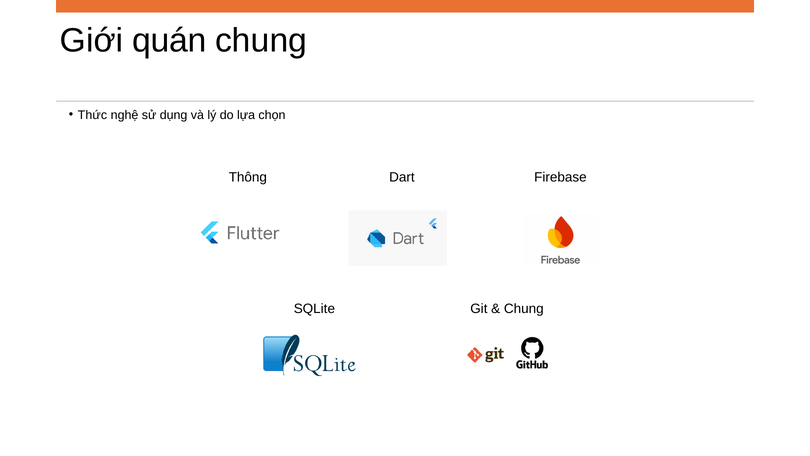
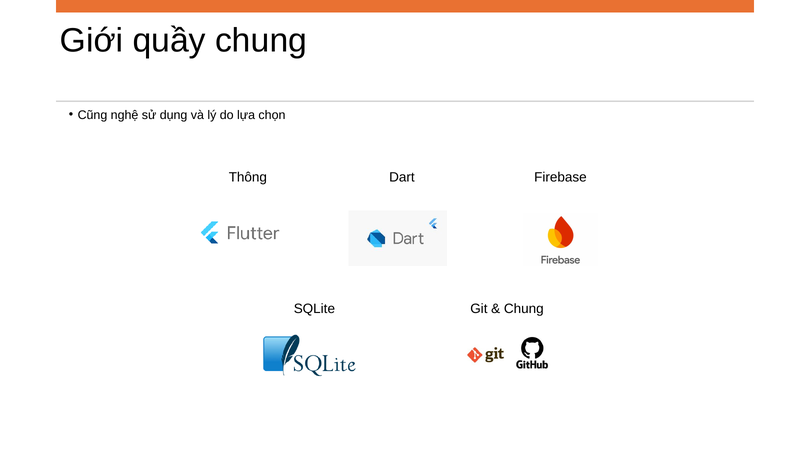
quán: quán -> quầy (169, 41)
Thức: Thức -> Cũng (92, 115)
